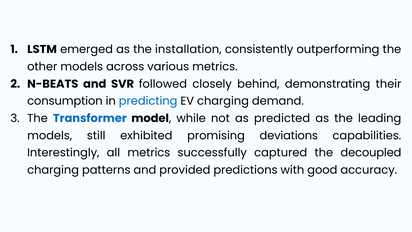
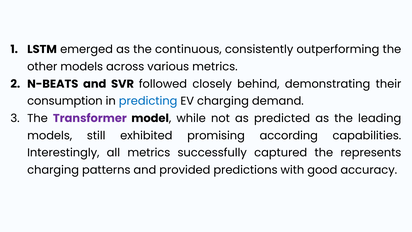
installation: installation -> continuous (188, 49)
Transformer colour: blue -> purple (90, 118)
deviations: deviations -> according (289, 135)
decoupled: decoupled -> represents (371, 153)
